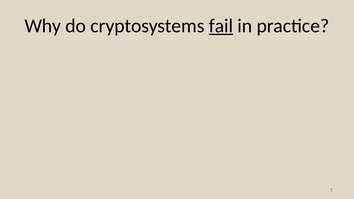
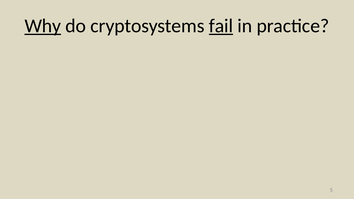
Why underline: none -> present (43, 26)
